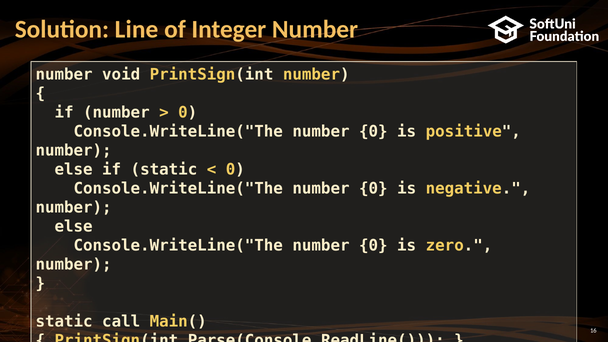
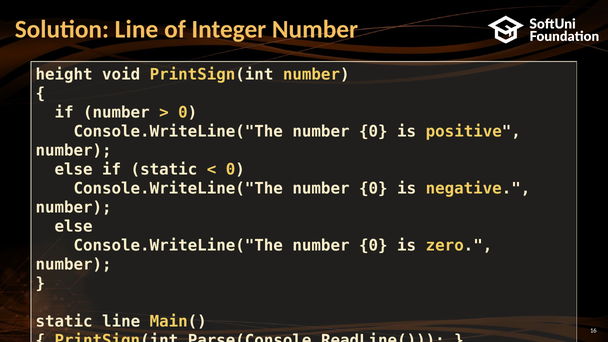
number: number -> height (64, 74)
static call: call -> line (121, 321)
